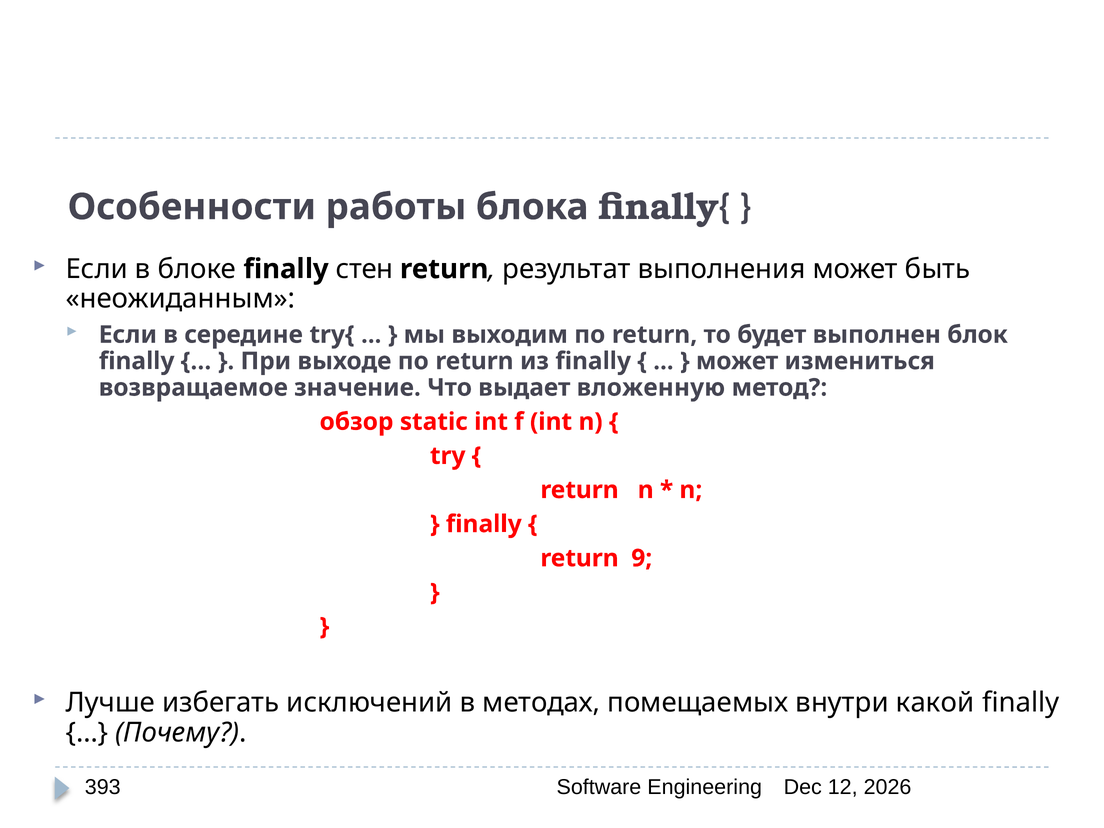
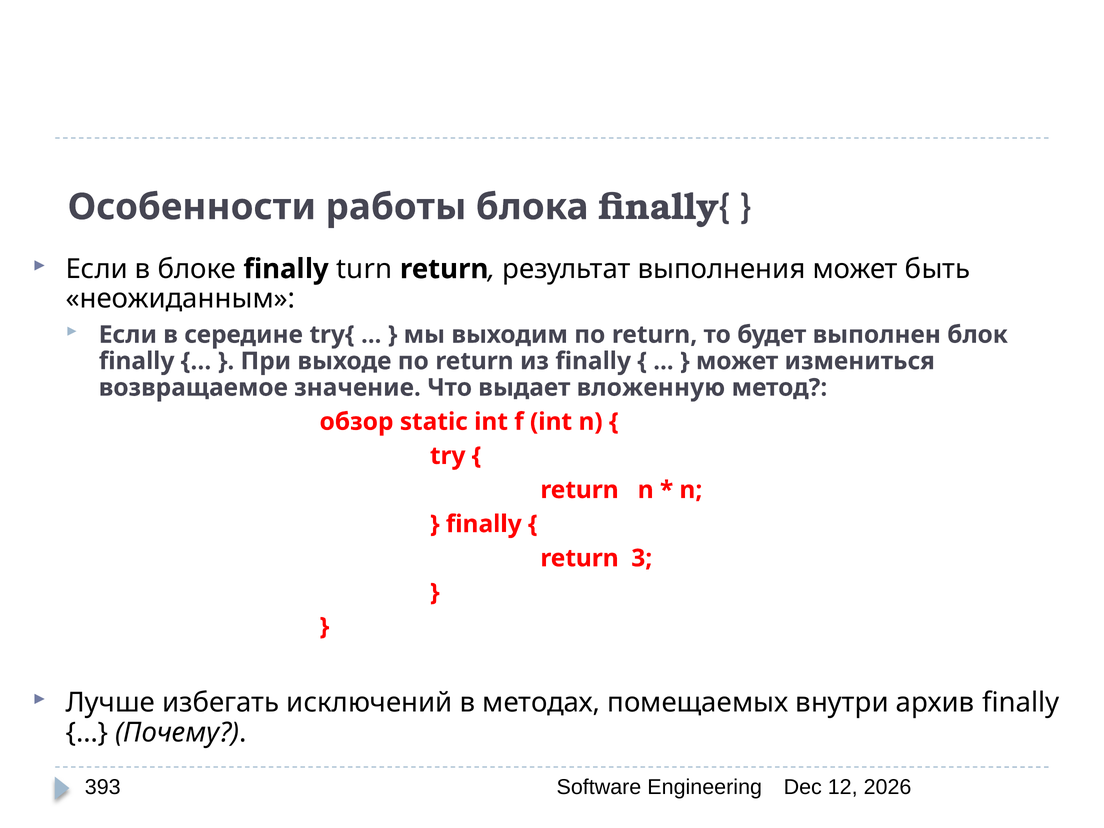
стен: стен -> turn (364, 269)
9: 9 -> 3 (642, 558)
какой: какой -> архив (935, 703)
